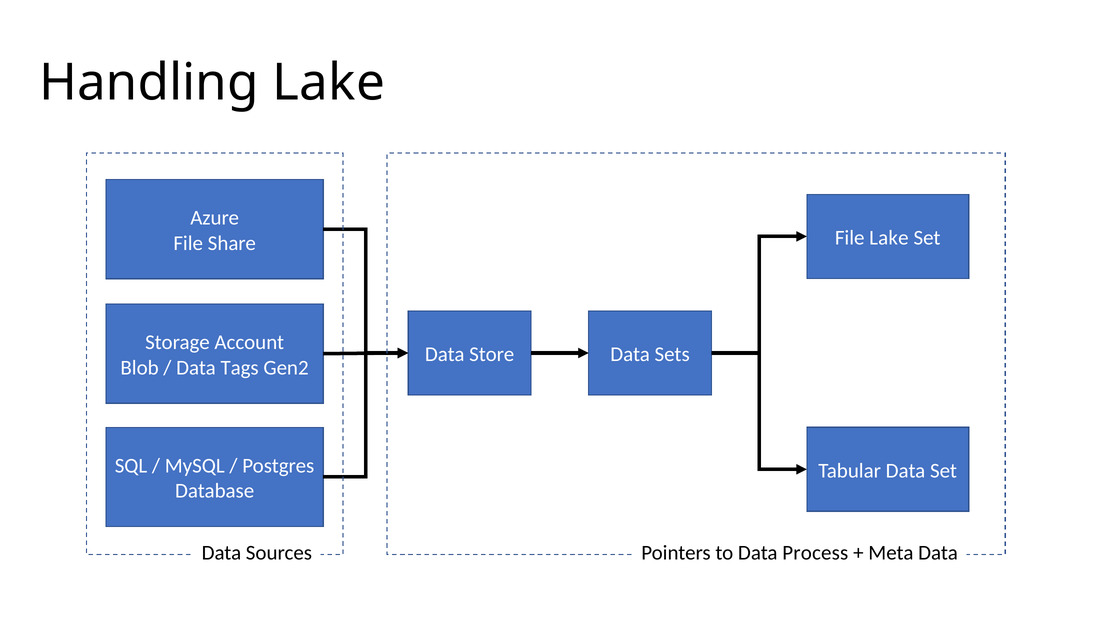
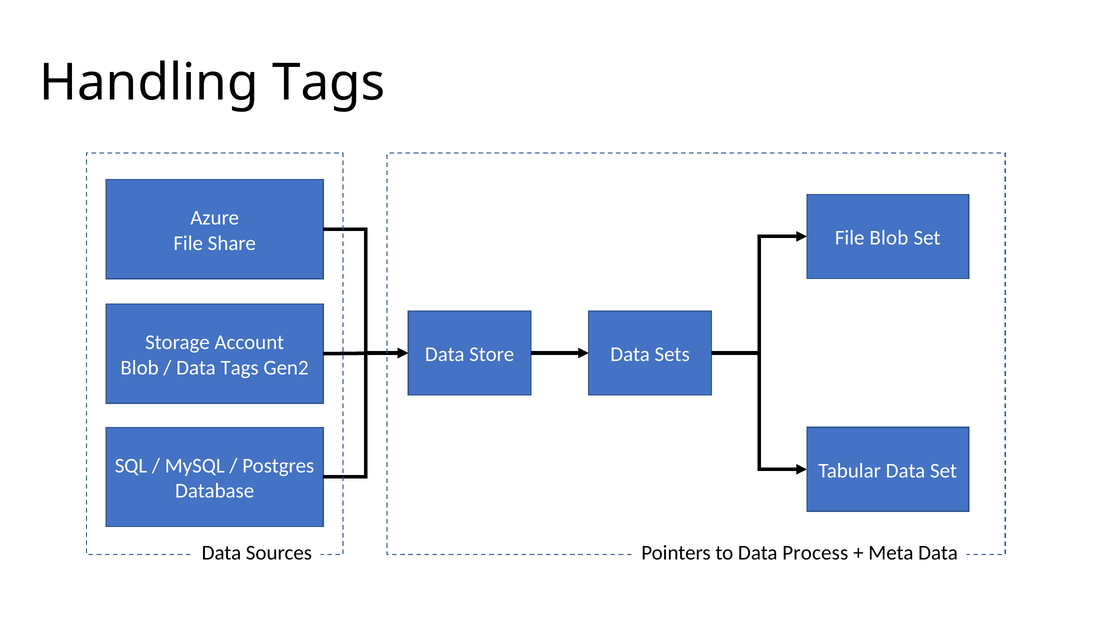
Handling Lake: Lake -> Tags (329, 83)
File Lake: Lake -> Blob (889, 238)
